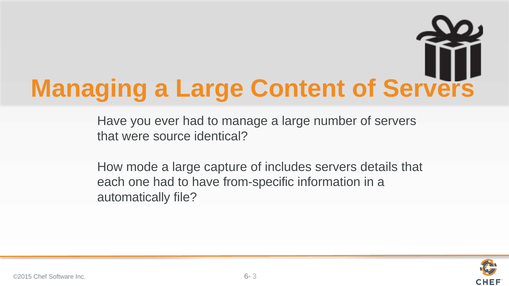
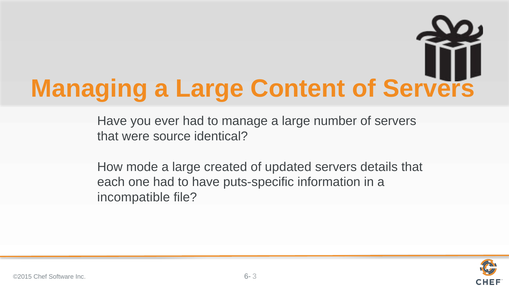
capture: capture -> created (226, 167)
includes: includes -> updated (288, 167)
from-specific: from-specific -> puts-specific (259, 182)
automatically: automatically -> incompatible (134, 198)
